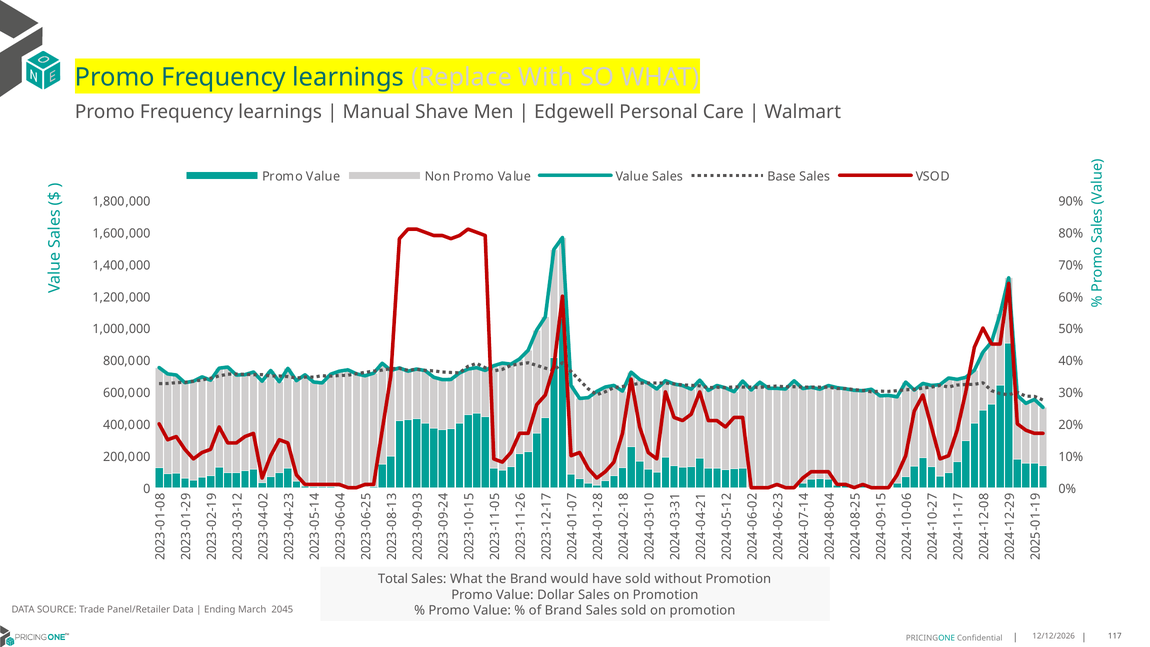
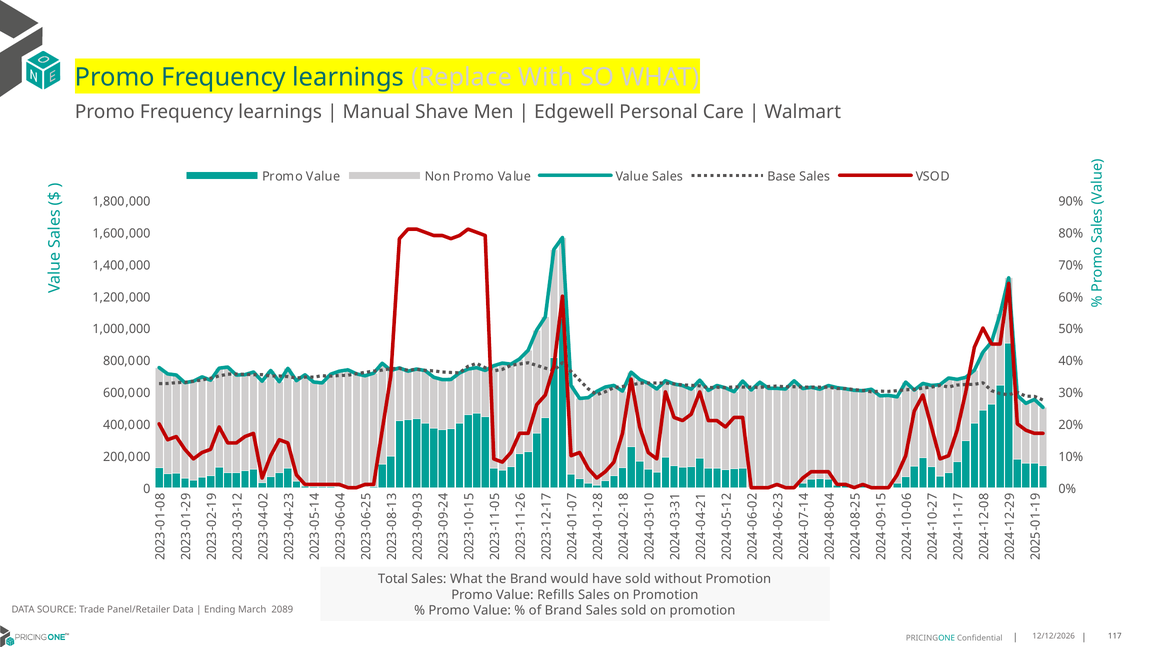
Dollar: Dollar -> Refills (556, 595)
2045: 2045 -> 2089 (282, 609)
